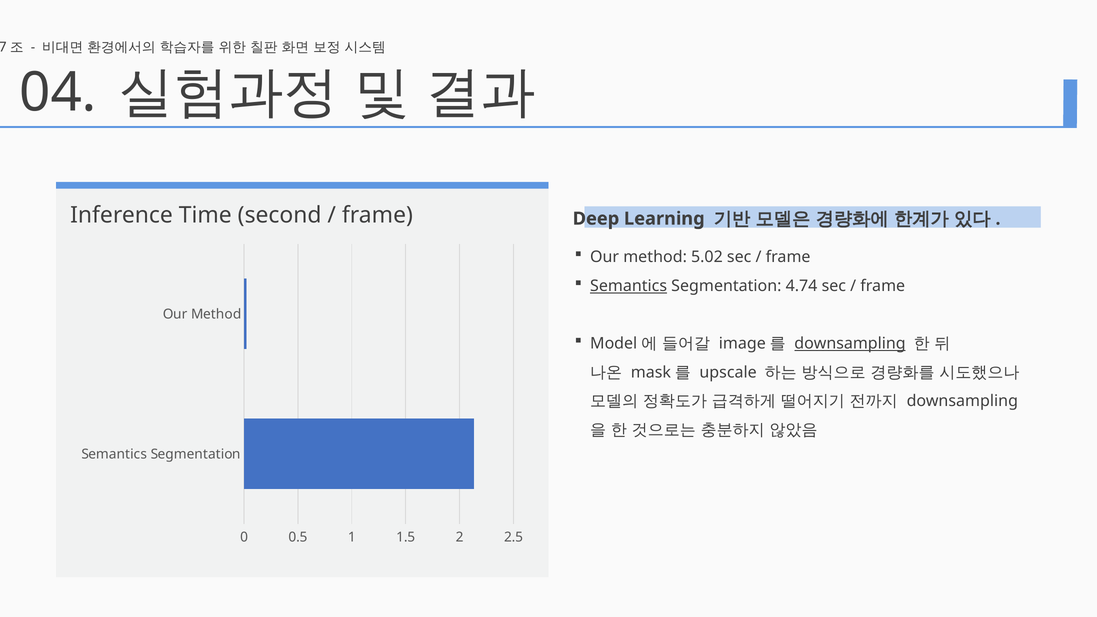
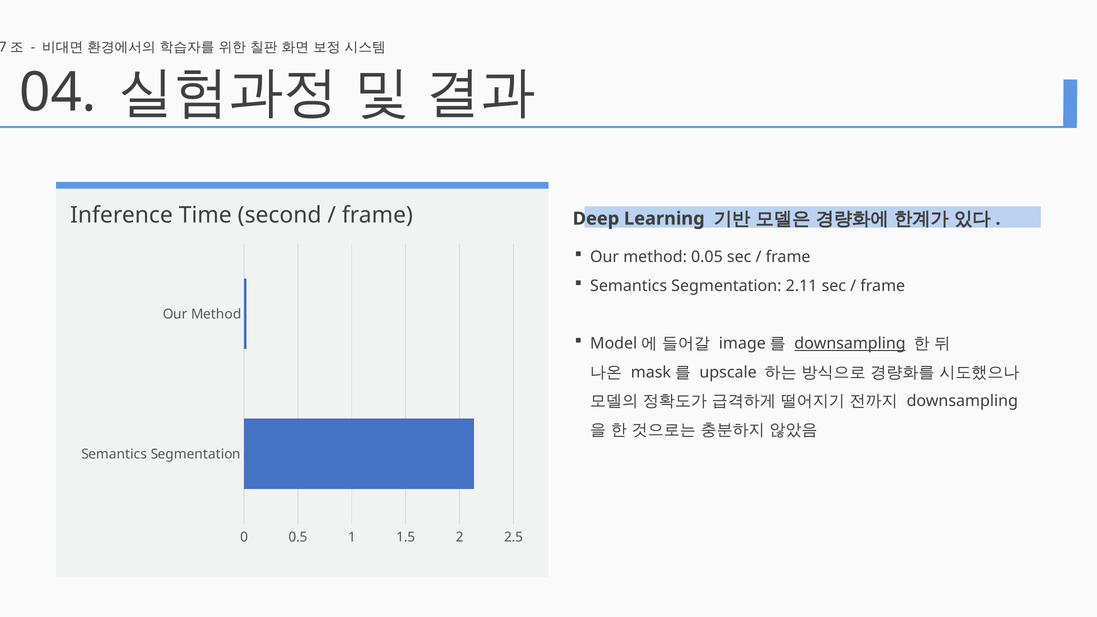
5.02: 5.02 -> 0.05 (707, 257)
Semantics underline: present -> none (629, 286)
4.74: 4.74 -> 2.11 (802, 286)
